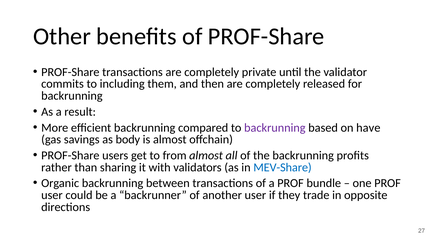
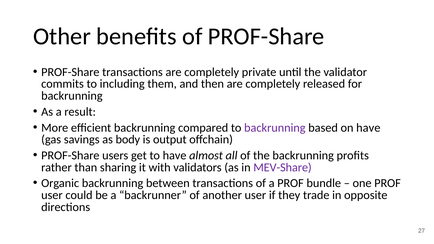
is almost: almost -> output (170, 140)
to from: from -> have (175, 156)
MEV-Share colour: blue -> purple (282, 167)
